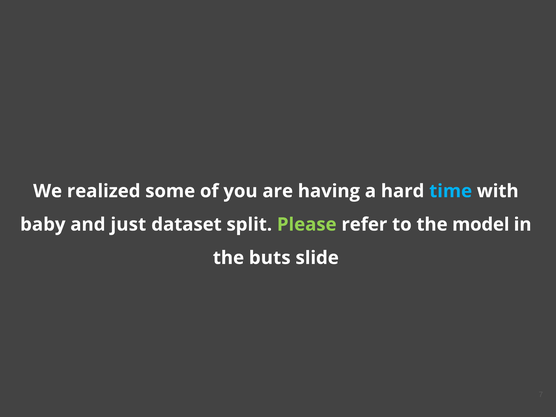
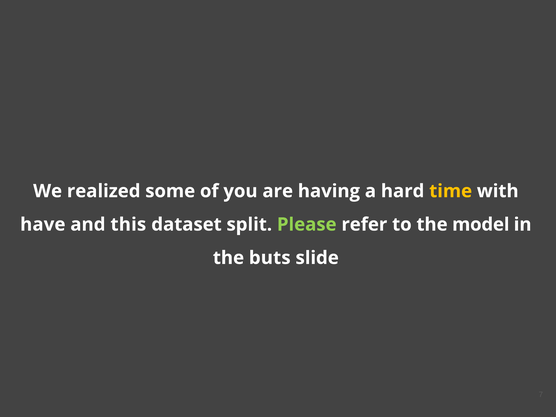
time colour: light blue -> yellow (451, 191)
baby: baby -> have (43, 224)
just: just -> this (128, 224)
